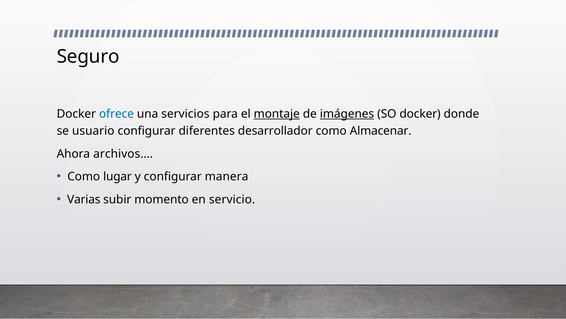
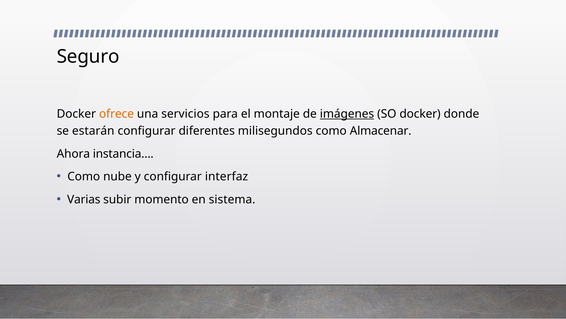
ofrece colour: blue -> orange (116, 114)
montaje underline: present -> none (277, 114)
usuario: usuario -> estarán (93, 131)
desarrollador: desarrollador -> milisegundos (275, 131)
archivos…: archivos… -> instancia… (123, 154)
lugar: lugar -> nube (117, 176)
manera: manera -> interfaz (227, 176)
servicio: servicio -> sistema (232, 199)
